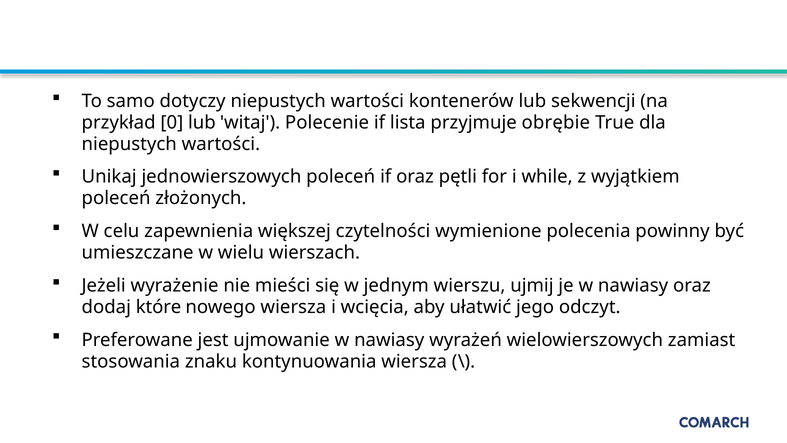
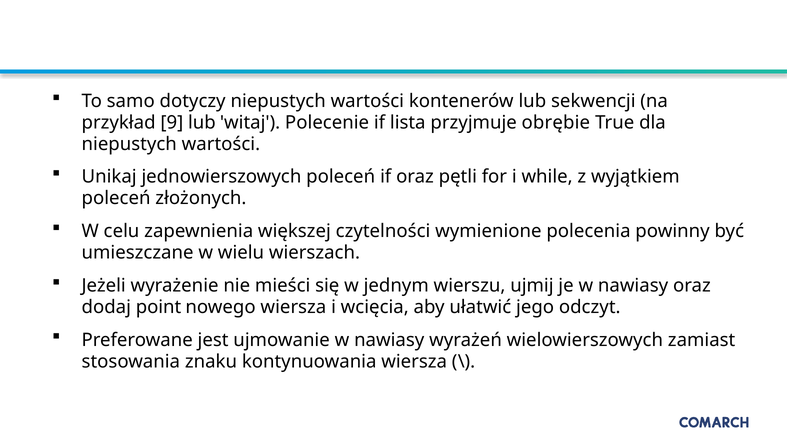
0: 0 -> 9 (172, 122)
które: które -> point (159, 307)
